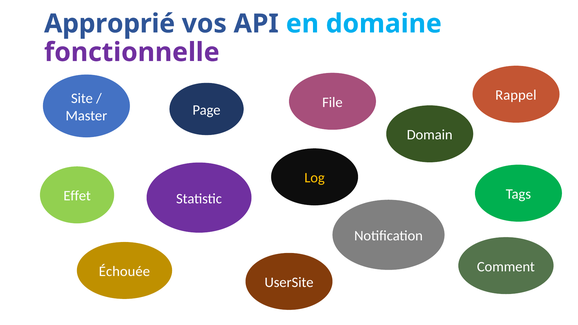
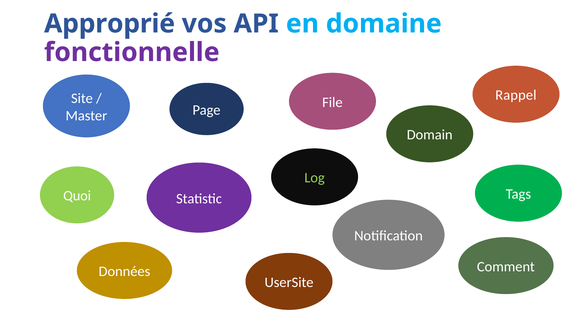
Log colour: yellow -> light green (315, 178)
Effet: Effet -> Quoi (77, 196)
Échouée: Échouée -> Données (124, 272)
